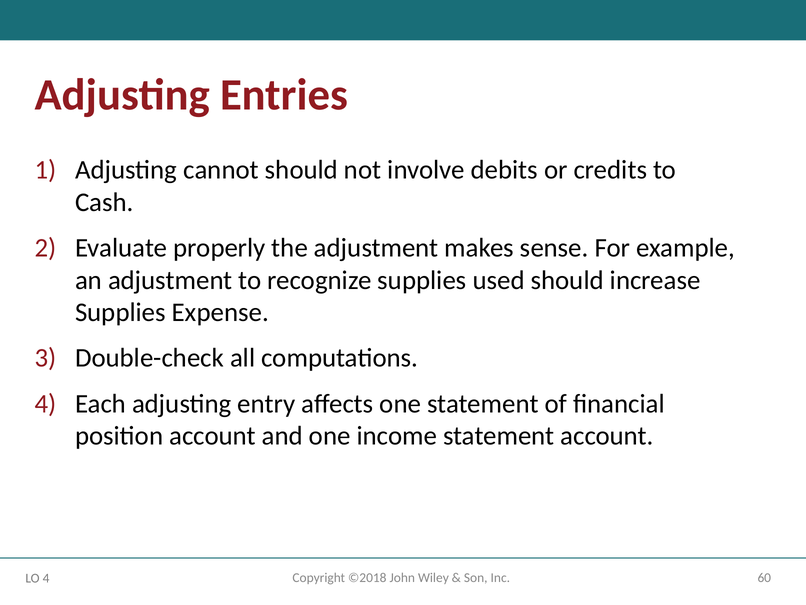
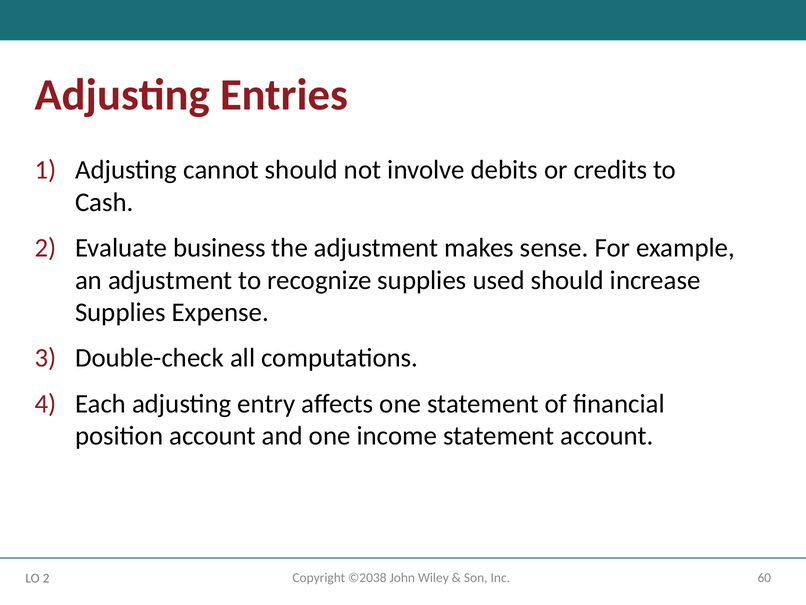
properly: properly -> business (219, 248)
©2018: ©2018 -> ©2038 (367, 577)
LO 4: 4 -> 2 (46, 578)
